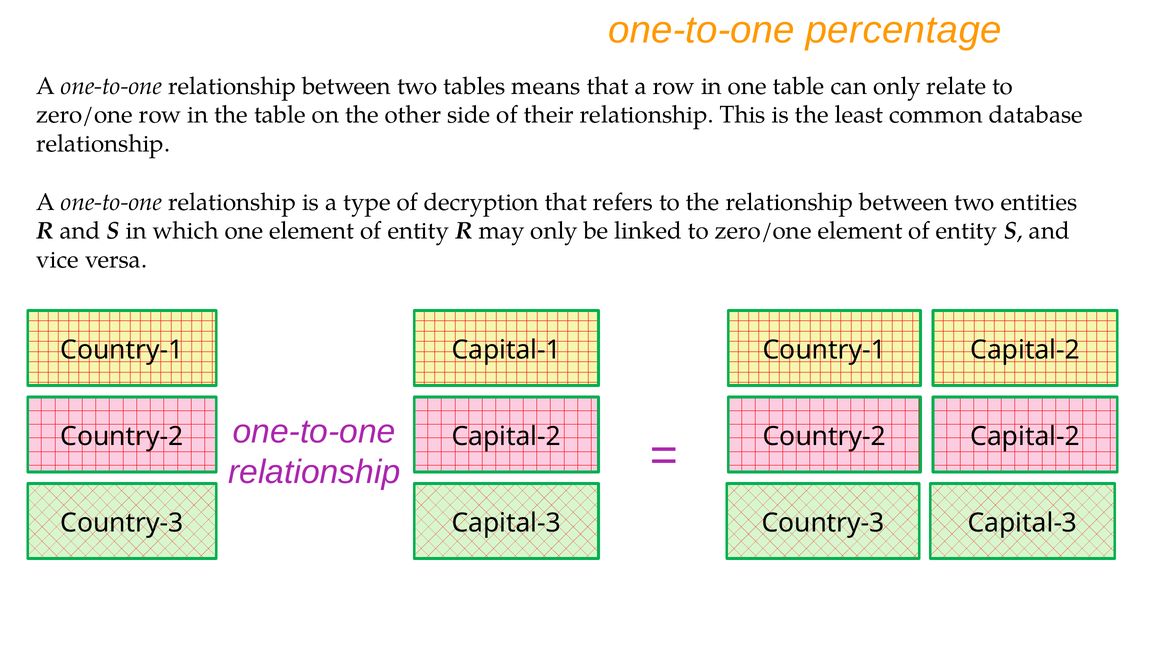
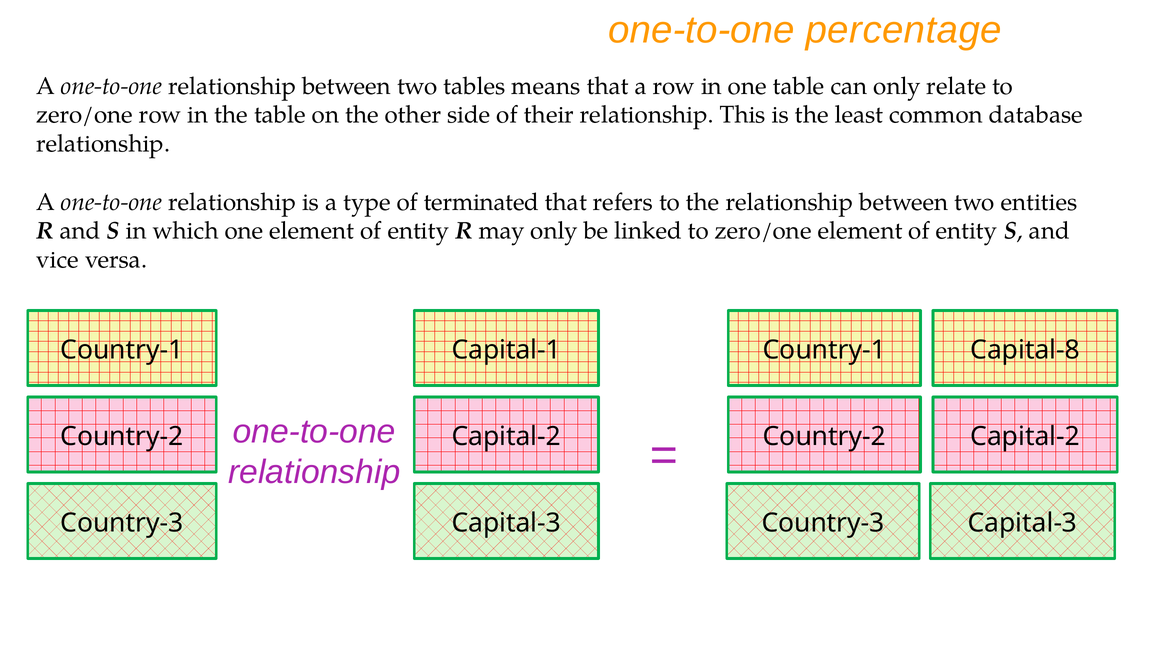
decryption: decryption -> terminated (481, 202)
Capital-2: Capital-2 -> Capital-8 (1025, 350)
